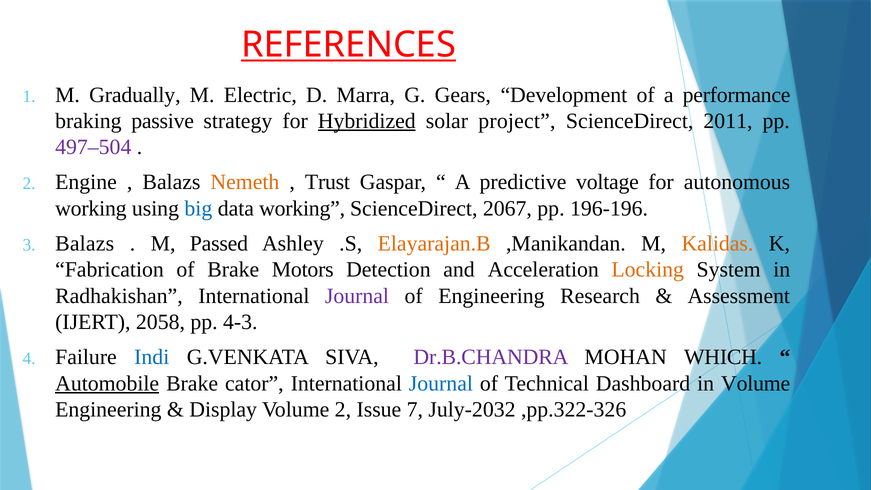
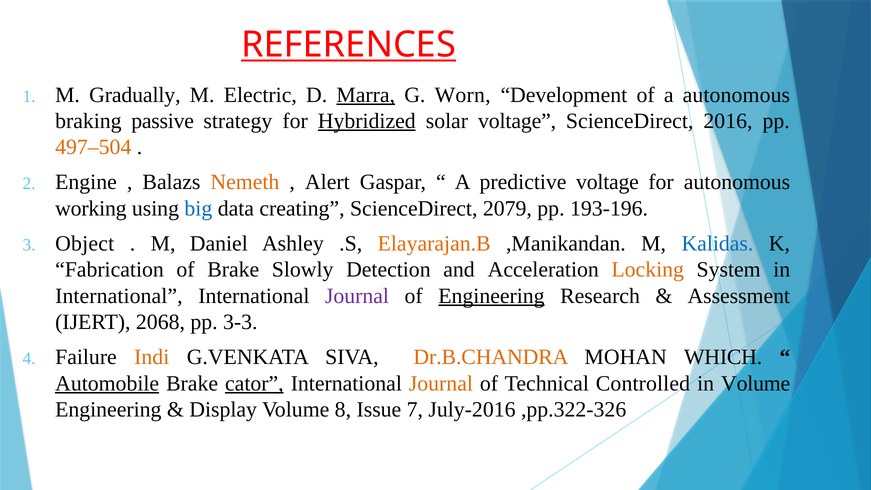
Marra underline: none -> present (366, 95)
Gears: Gears -> Worn (463, 95)
a performance: performance -> autonomous (736, 95)
solar project: project -> voltage (517, 121)
2011: 2011 -> 2016 (728, 121)
497–504 colour: purple -> orange (93, 147)
Trust: Trust -> Alert (327, 182)
data working: working -> creating (302, 208)
2067: 2067 -> 2079 (507, 208)
196-196: 196-196 -> 193-196 (609, 208)
Balazs: Balazs -> Object (85, 244)
Passed: Passed -> Daniel (219, 244)
Kalidas colour: orange -> blue (717, 244)
Motors: Motors -> Slowly (303, 270)
Radhakishan: Radhakishan -> International (119, 296)
Engineering underline: none -> present (491, 296)
2058: 2058 -> 2068 (160, 322)
4-3: 4-3 -> 3-3 (240, 322)
Indi colour: blue -> orange (152, 357)
Dr.B.CHANDRA colour: purple -> orange (491, 357)
cator underline: none -> present (254, 383)
Journal colour: blue -> orange (441, 383)
Dashboard: Dashboard -> Controlled (643, 383)
Volume 2: 2 -> 8 (343, 409)
July-2032: July-2032 -> July-2016 (472, 409)
